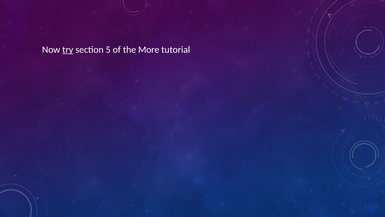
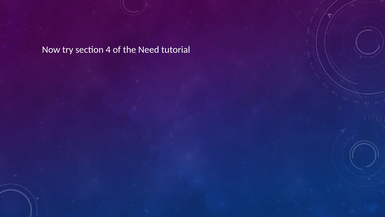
try underline: present -> none (68, 49)
5: 5 -> 4 (108, 49)
More: More -> Need (149, 49)
